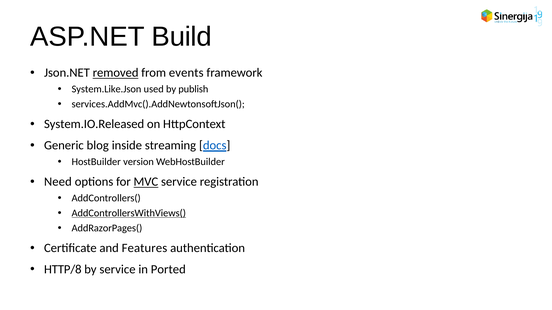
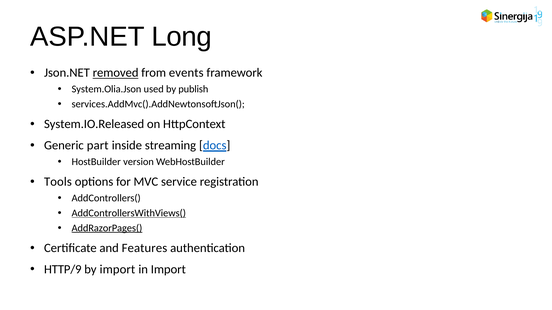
Build: Build -> Long (182, 37)
System.Like.Json: System.Like.Json -> System.Olia.Json (106, 89)
blog: blog -> part (98, 146)
Need: Need -> Tools (58, 182)
MVC underline: present -> none (146, 182)
AddRazorPages( underline: none -> present (107, 228)
HTTP/8: HTTP/8 -> HTTP/9 (63, 270)
by service: service -> import (117, 270)
in Ported: Ported -> Import (168, 270)
